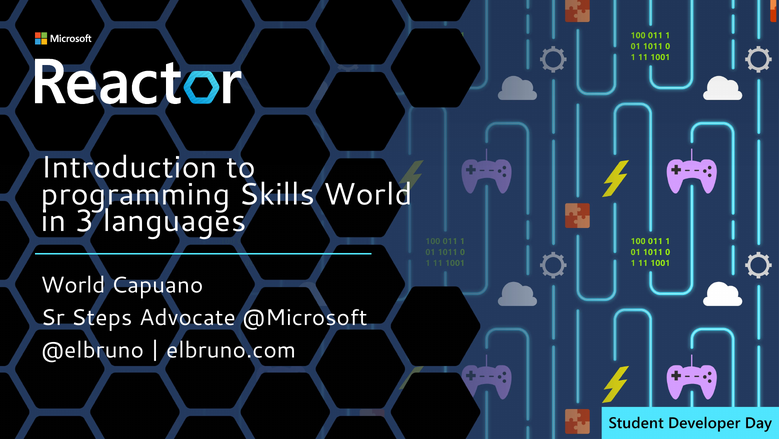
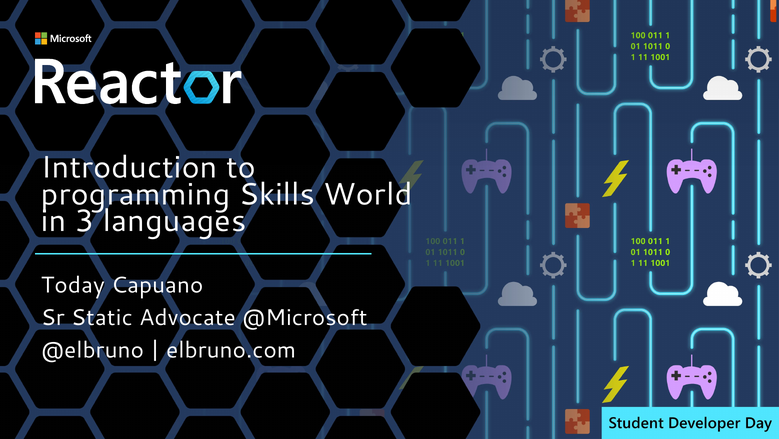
World: World -> Today (73, 285)
Steps: Steps -> Static (102, 317)
